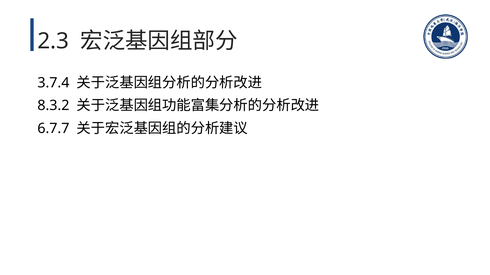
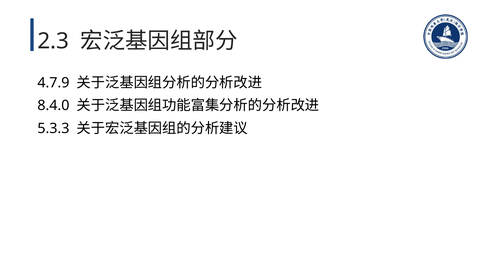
3.7.4: 3.7.4 -> 4.7.9 (53, 83)
8.3.2: 8.3.2 -> 8.4.0 (53, 106)
6.7.7: 6.7.7 -> 5.3.3 (53, 129)
